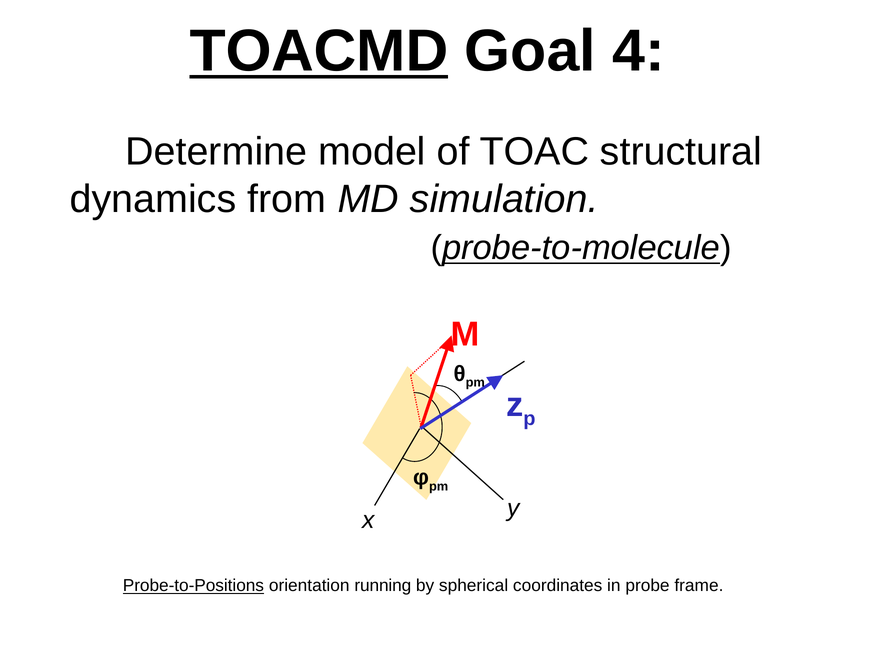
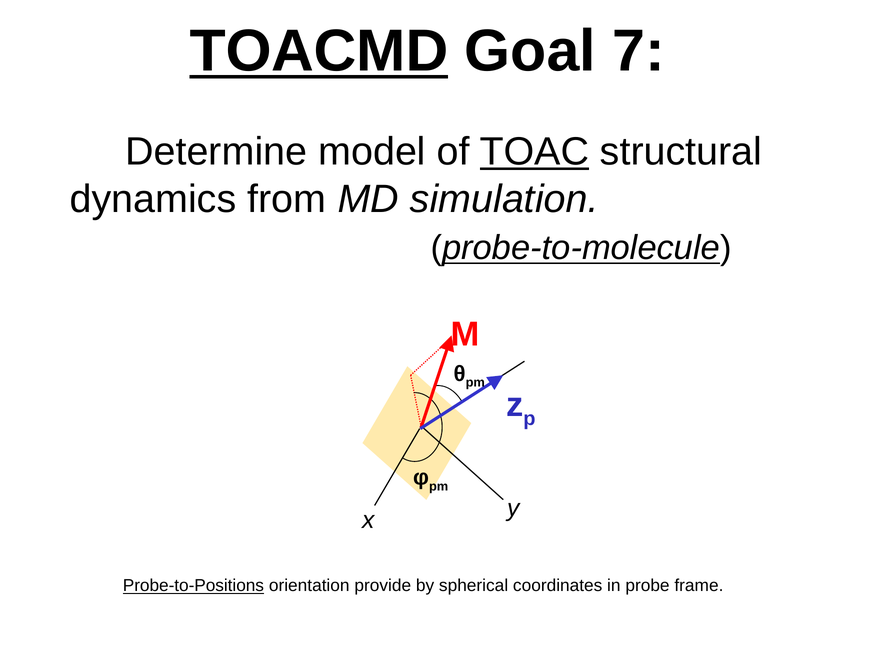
4: 4 -> 7 (639, 51)
TOAC underline: none -> present (535, 152)
running: running -> provide (383, 586)
